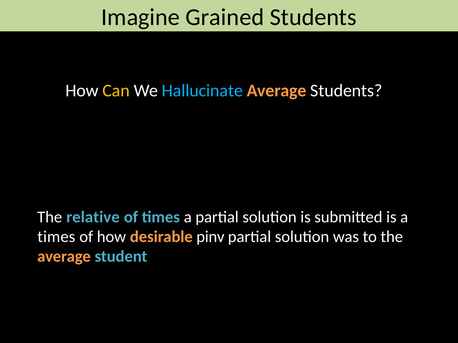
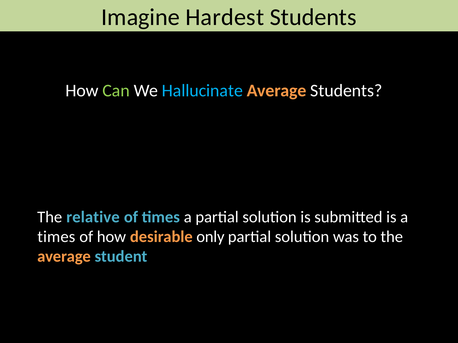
Grained: Grained -> Hardest (225, 17)
Can colour: yellow -> light green (116, 91)
pinv: pinv -> only (210, 237)
